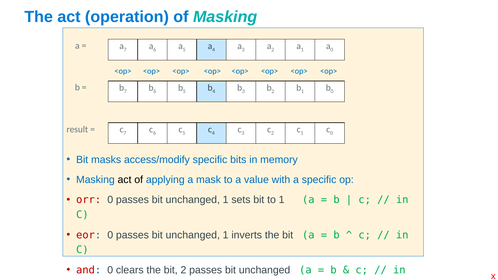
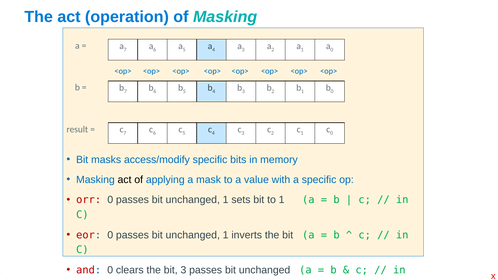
bit 2: 2 -> 3 (183, 270)
